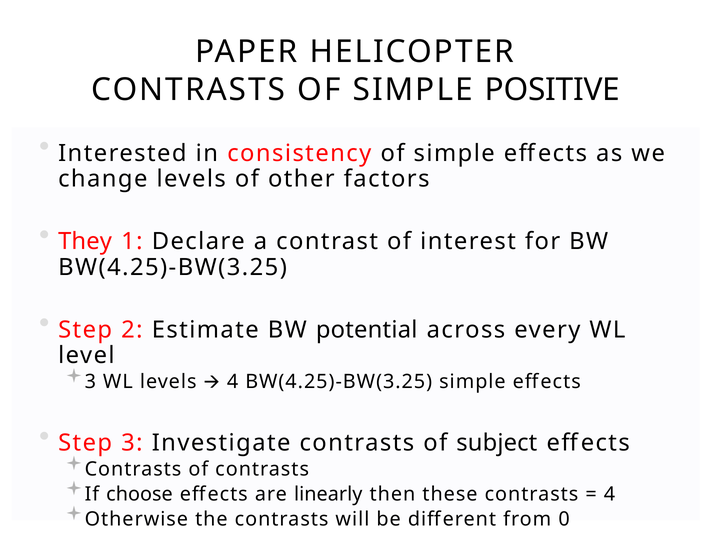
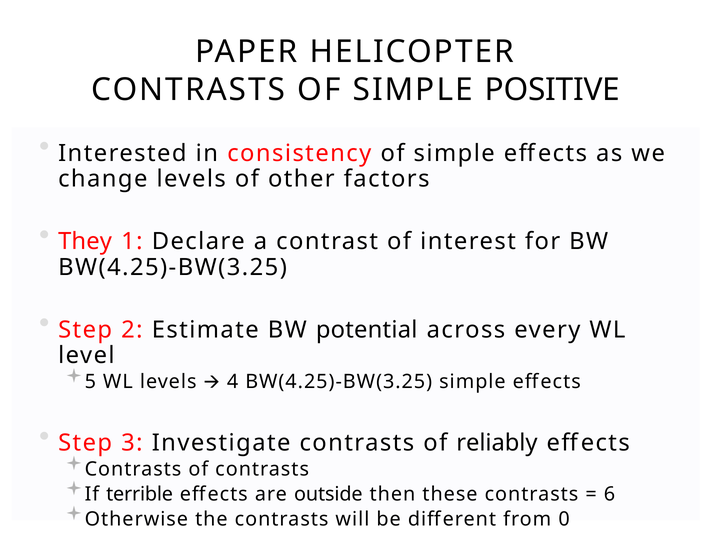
3: 3 -> 5 (90, 382)
subject: subject -> reliably (497, 443)
choose: choose -> terrible (140, 494)
linearly: linearly -> outside (328, 494)
4: 4 -> 6 (609, 494)
